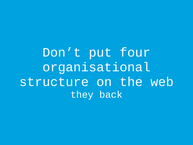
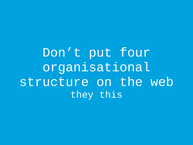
back: back -> this (111, 94)
